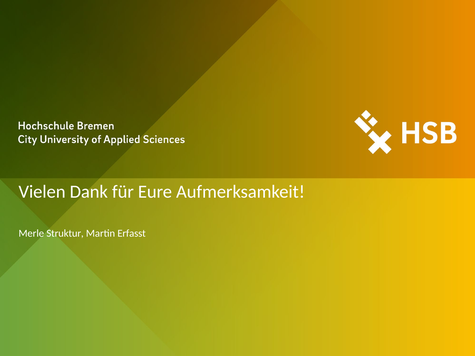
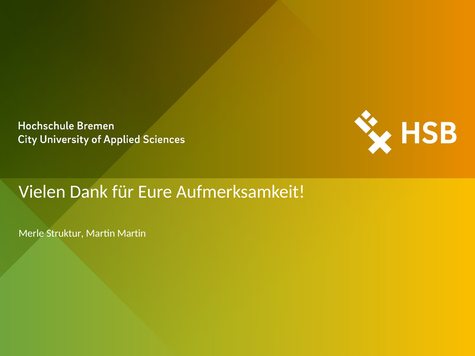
Martin Erfasst: Erfasst -> Martin (132, 234)
